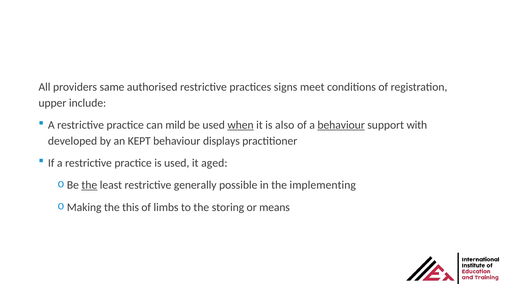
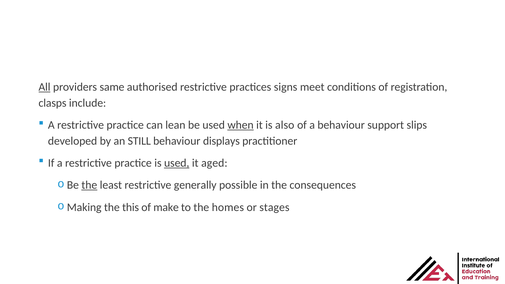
All underline: none -> present (44, 87)
upper: upper -> clasps (52, 103)
mild: mild -> lean (175, 125)
behaviour underline: present -> none (341, 125)
with: with -> slips (417, 125)
KEPT: KEPT -> STILL (139, 141)
used underline: none -> present (177, 163)
implementing: implementing -> consequences (323, 185)
limbs: limbs -> make (166, 207)
storing: storing -> homes (228, 207)
means: means -> stages (274, 207)
